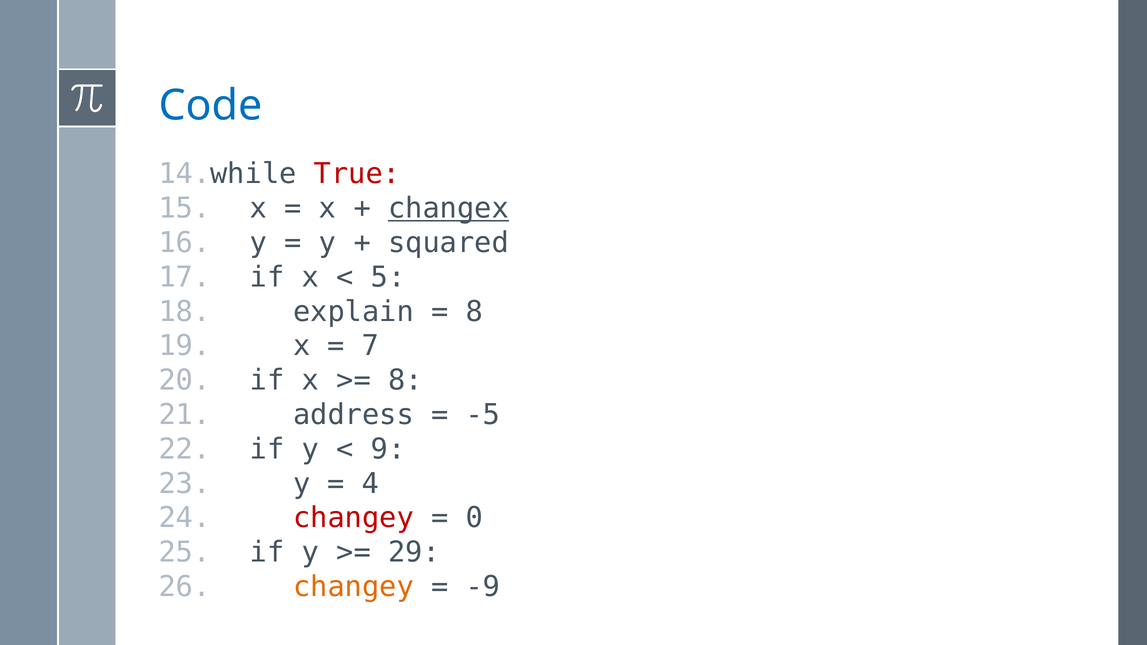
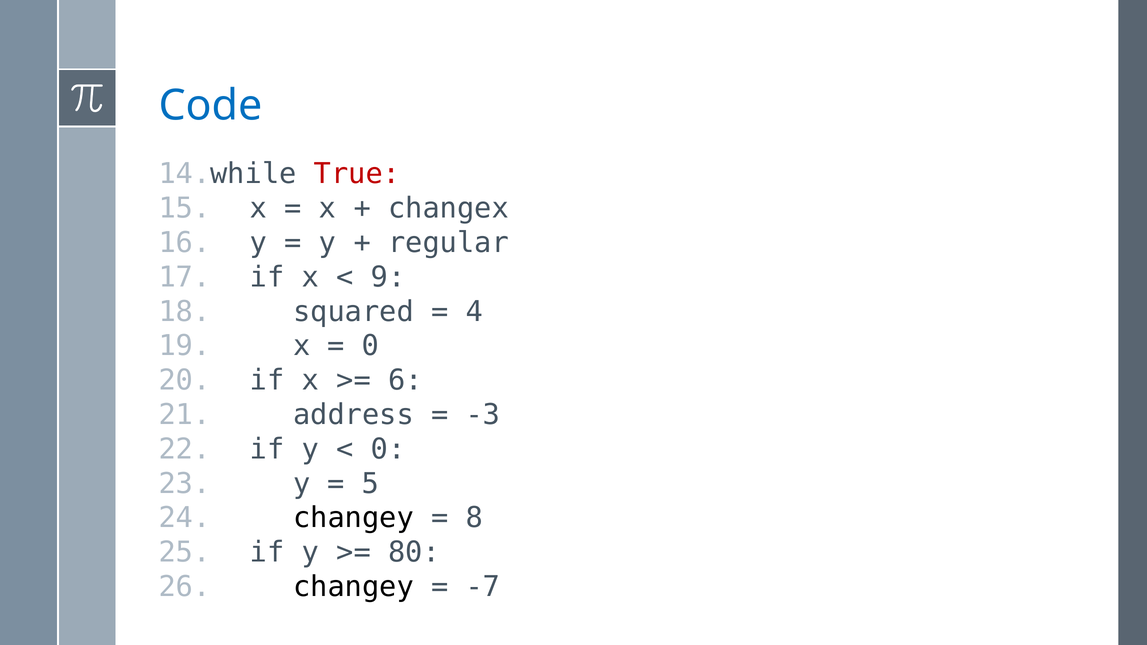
changex underline: present -> none (448, 209)
squared: squared -> regular (448, 243)
5: 5 -> 9 (388, 277)
explain: explain -> squared (353, 312)
8: 8 -> 4 (474, 312)
7: 7 -> 0 (371, 346)
8: 8 -> 6 (405, 381)
-5: -5 -> -3 (483, 415)
9: 9 -> 0 (388, 449)
4: 4 -> 5 (371, 484)
changey colour: red -> black (353, 518)
0: 0 -> 8 (474, 518)
29: 29 -> 80 (414, 553)
changey colour: orange -> black (353, 587)
-9: -9 -> -7 (483, 587)
